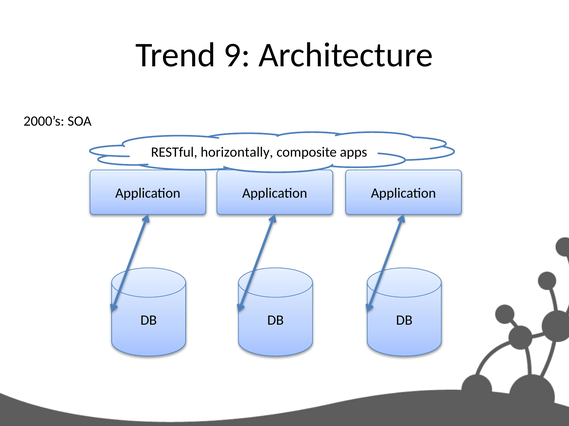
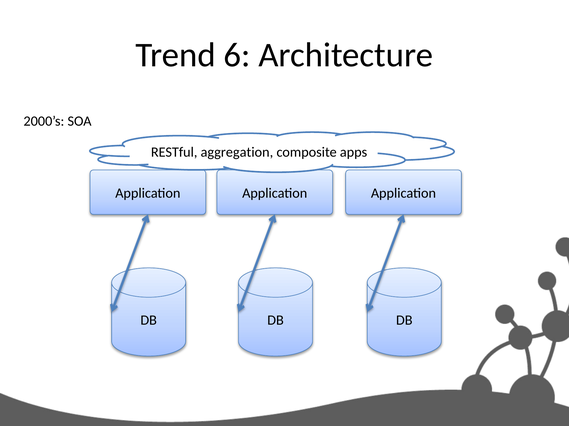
9: 9 -> 6 (237, 55)
horizontally: horizontally -> aggregation (237, 152)
